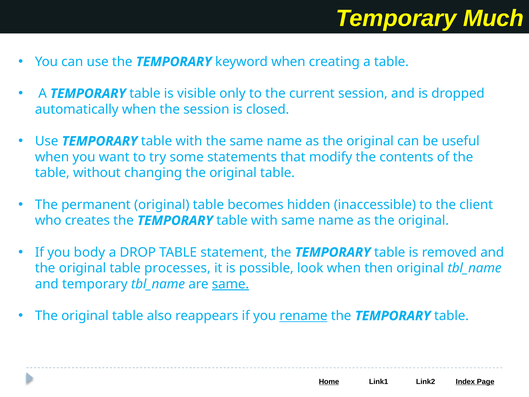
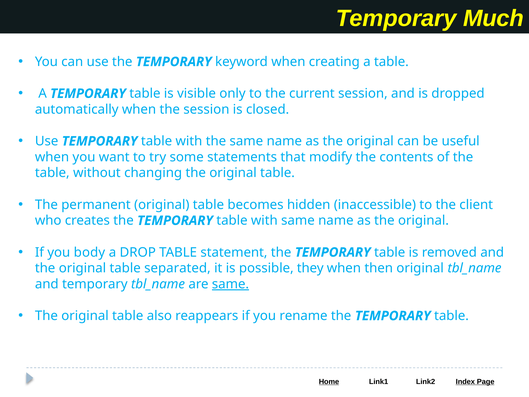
processes: processes -> separated (177, 268)
look: look -> they (310, 268)
rename underline: present -> none (303, 316)
